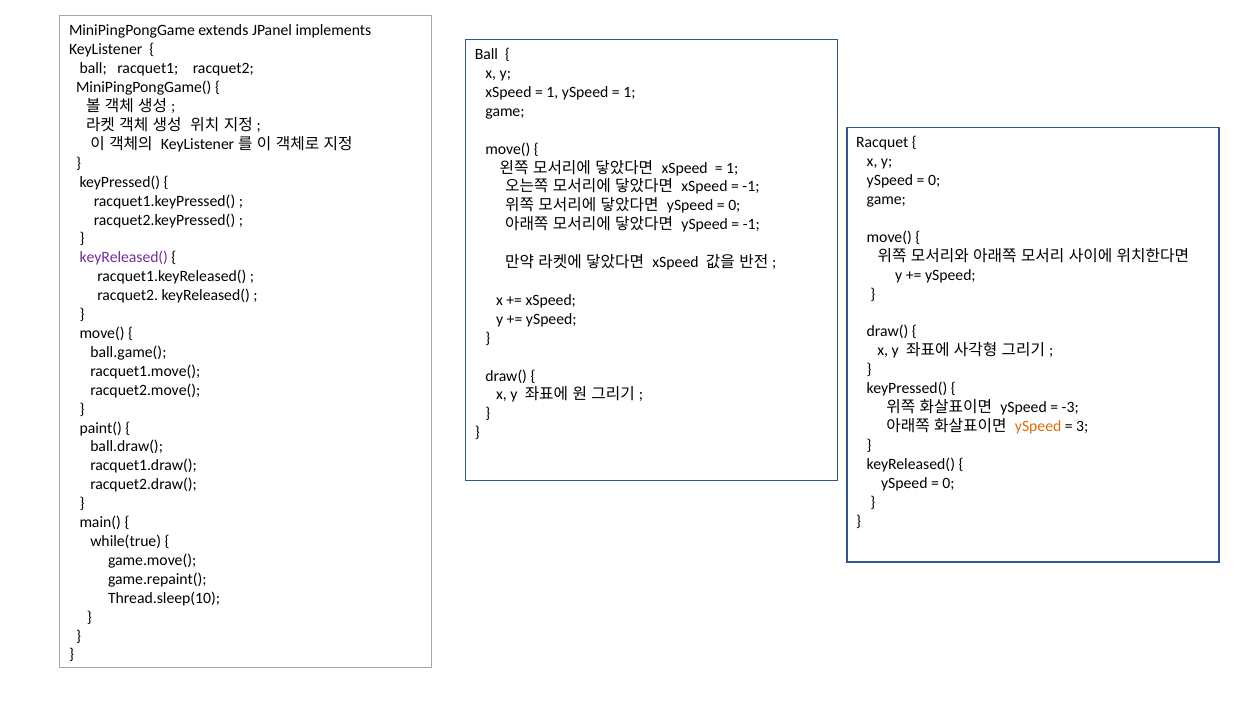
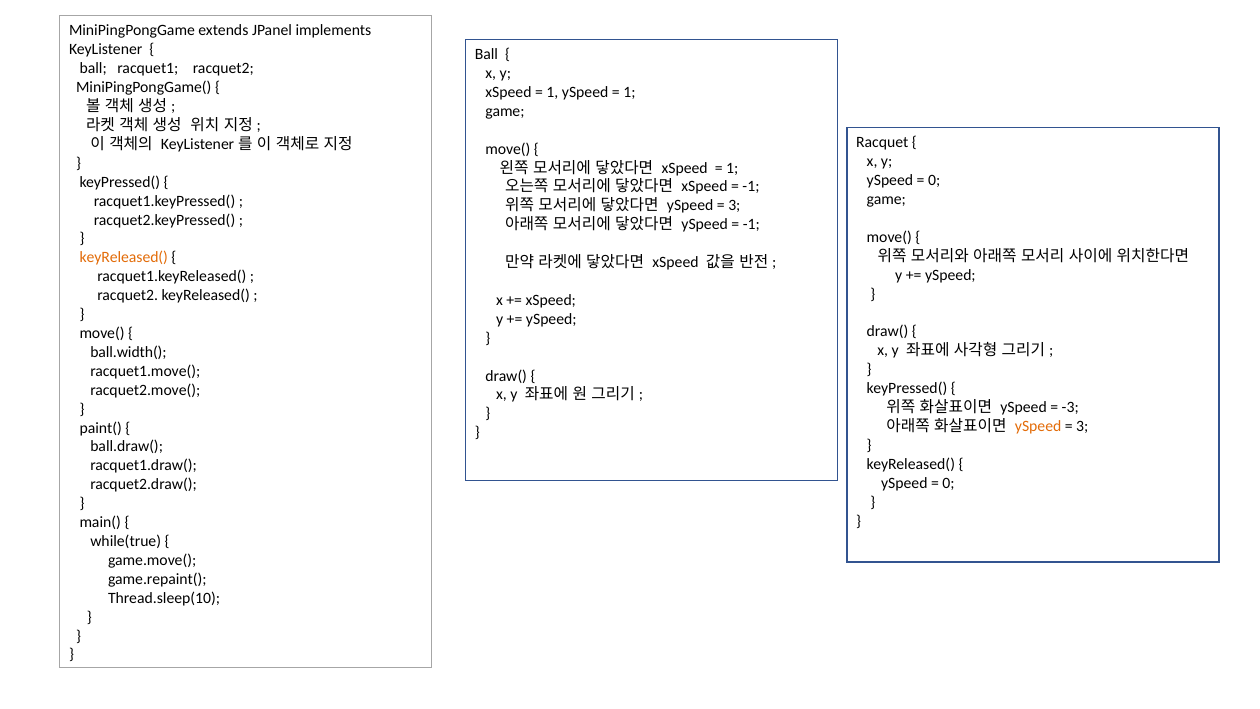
0: 0 -> 3 (734, 206)
keyReleased( colour: purple -> orange (124, 258)
ball.game(: ball.game( -> ball.width( (128, 352)
